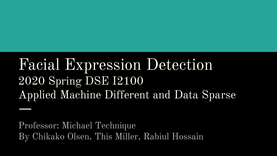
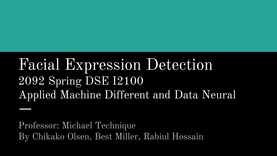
2020: 2020 -> 2092 (32, 81)
Sparse: Sparse -> Neural (219, 95)
This: This -> Best (103, 136)
